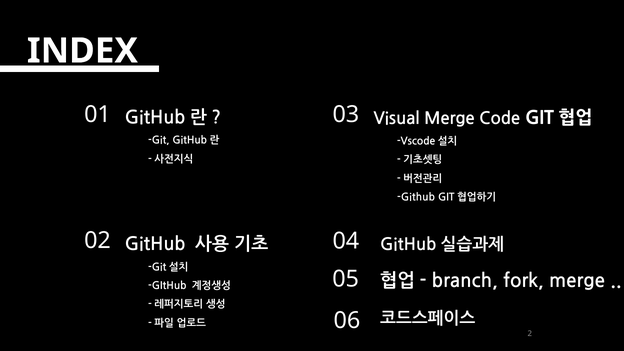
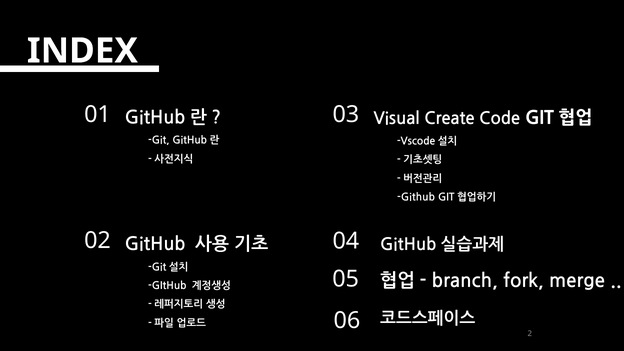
Visual Merge: Merge -> Create (449, 119)
